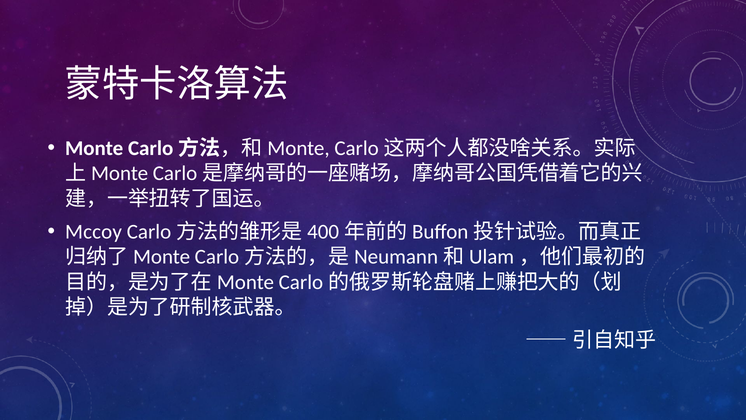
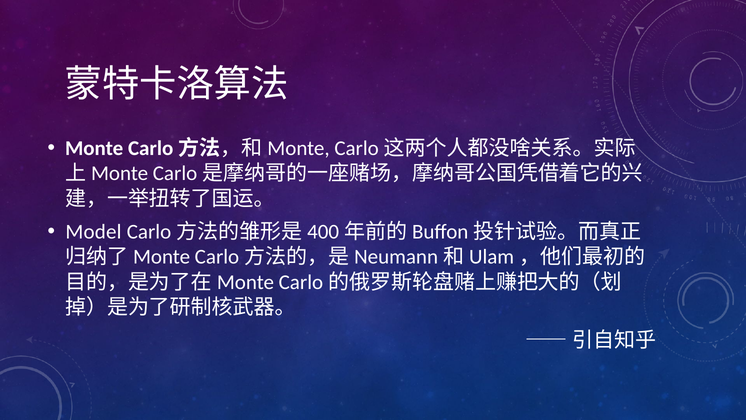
Mccoy: Mccoy -> Model (93, 232)
